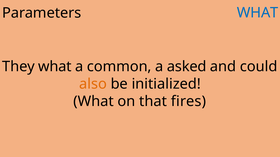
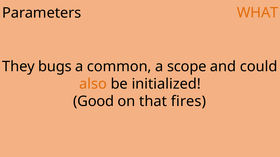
WHAT colour: blue -> orange (258, 13)
They what: what -> bugs (55, 67)
asked: asked -> scope (187, 67)
What: What -> Good (94, 102)
